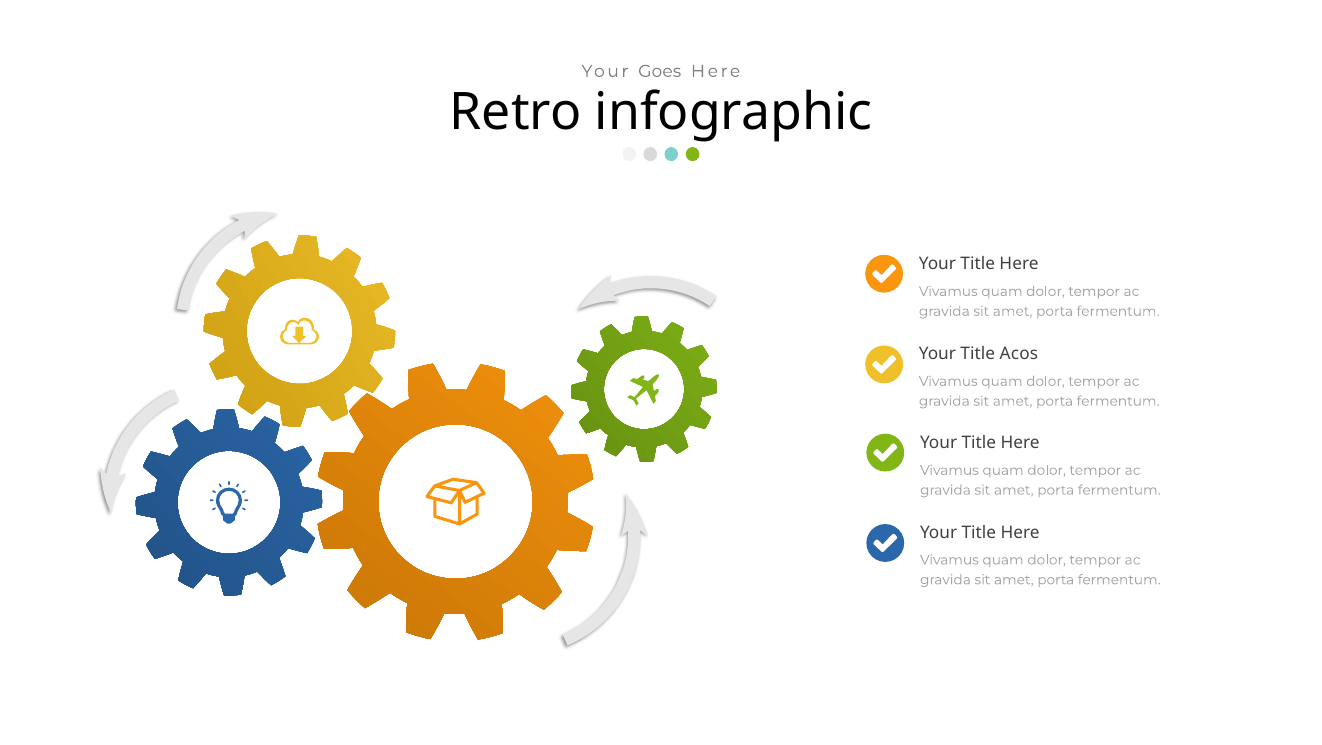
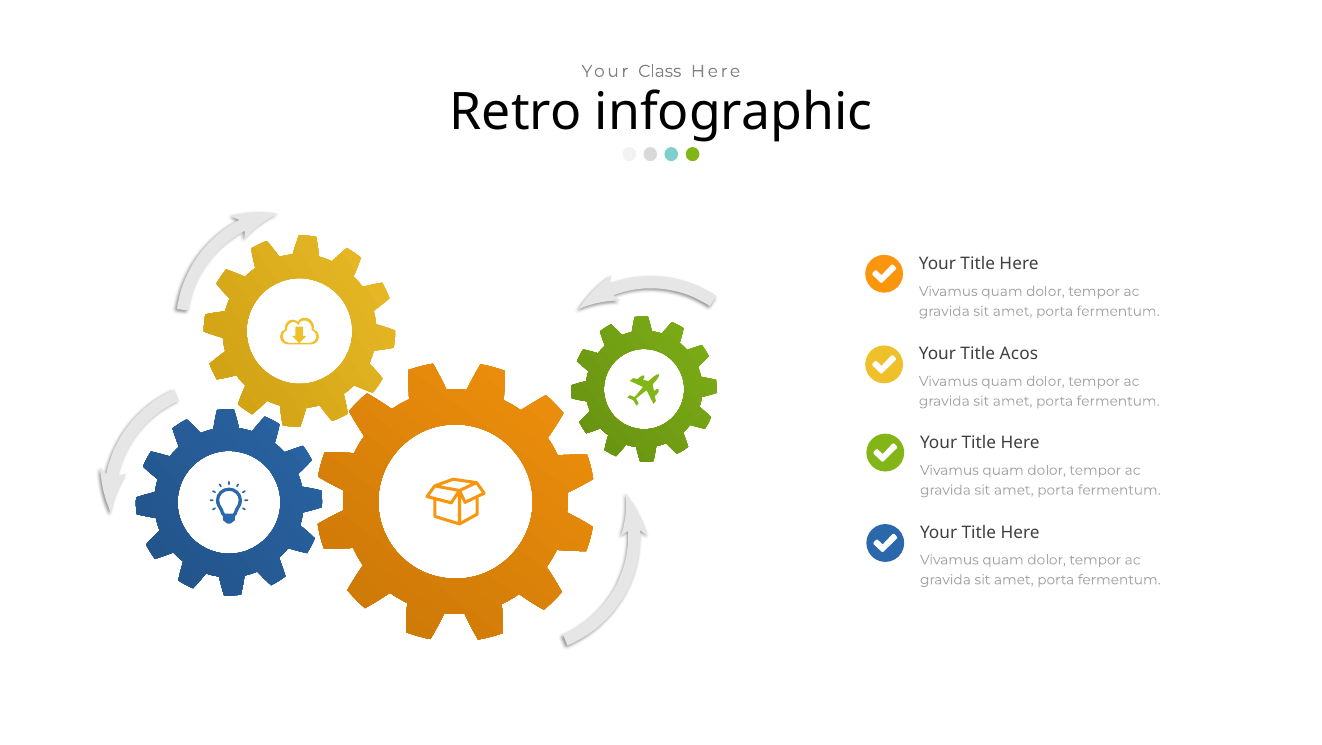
Goes: Goes -> Class (660, 71)
